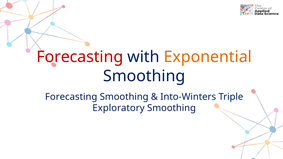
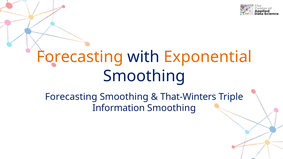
Forecasting colour: red -> orange (80, 57)
Into-Winters: Into-Winters -> That-Winters (188, 97)
Exploratory: Exploratory -> Information (119, 108)
